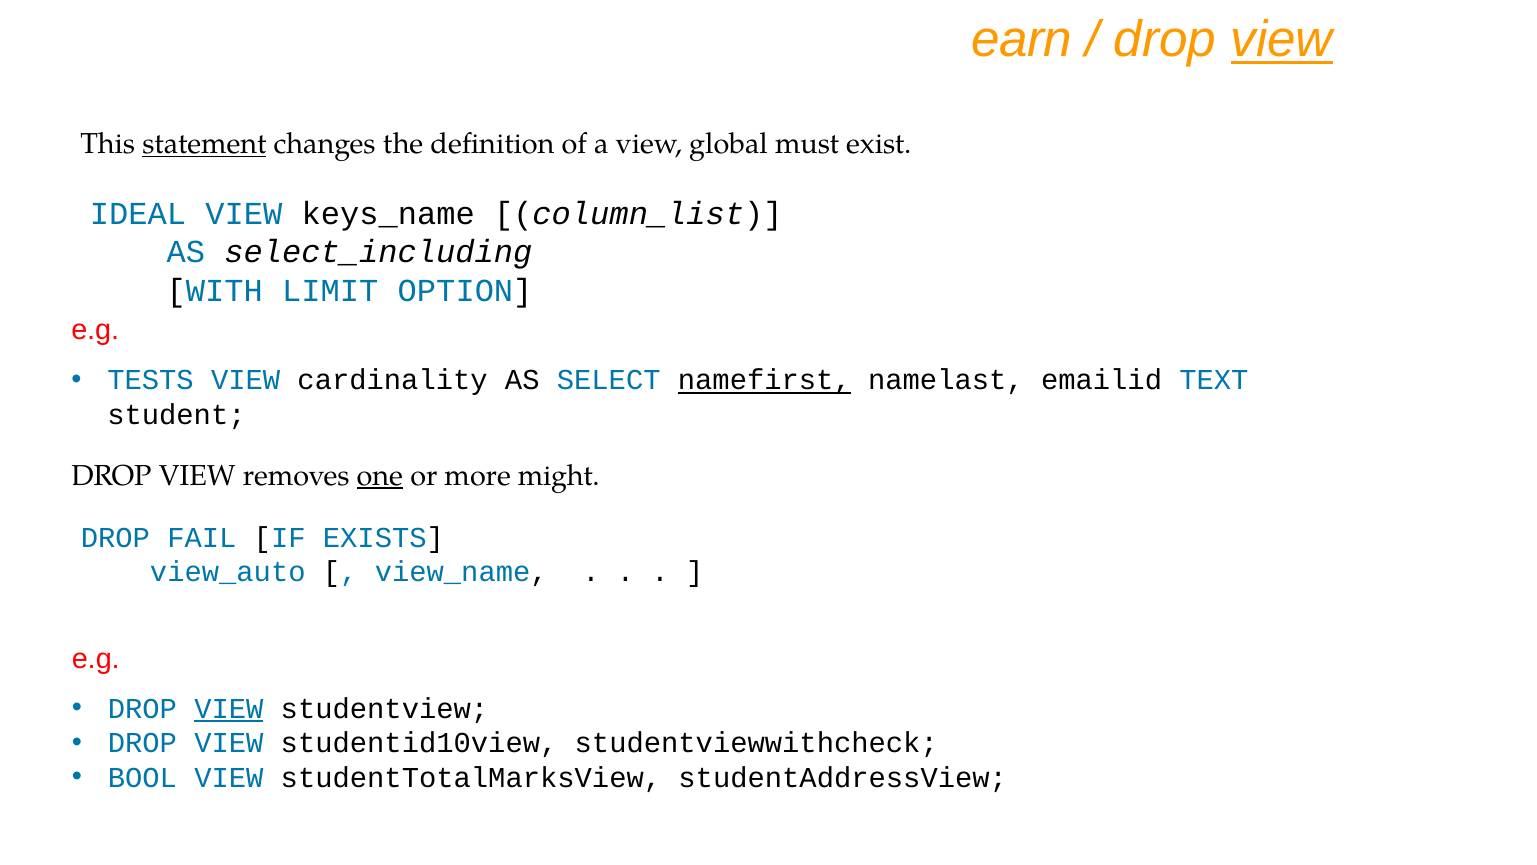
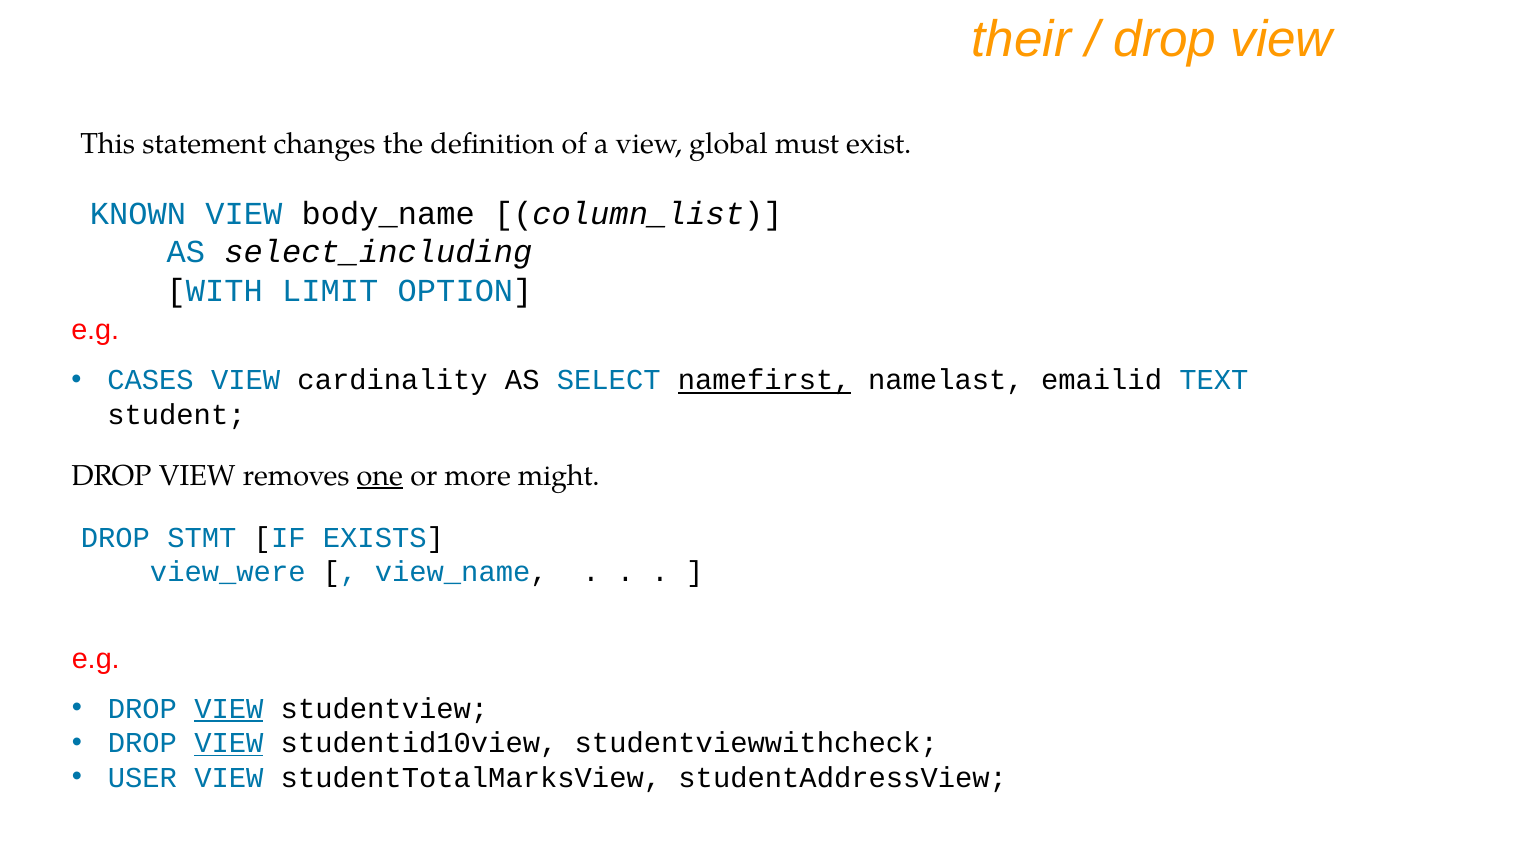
earn: earn -> their (1021, 40)
view underline: present -> none (1282, 40)
statement underline: present -> none (204, 144)
IDEAL: IDEAL -> KNOWN (138, 214)
keys_name: keys_name -> body_name (388, 214)
TESTS: TESTS -> CASES (151, 380)
FAIL: FAIL -> STMT (202, 537)
view_auto: view_auto -> view_were (228, 572)
VIEW underline: none -> present (229, 743)
BOOL: BOOL -> USER (142, 777)
